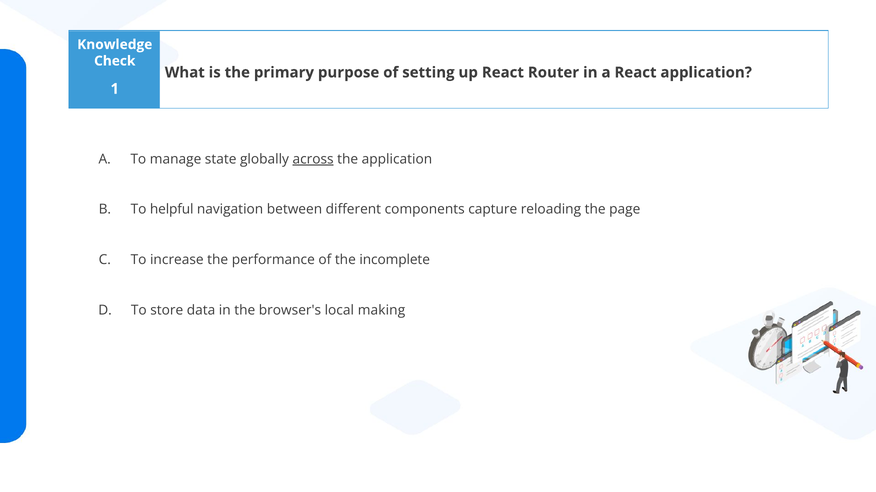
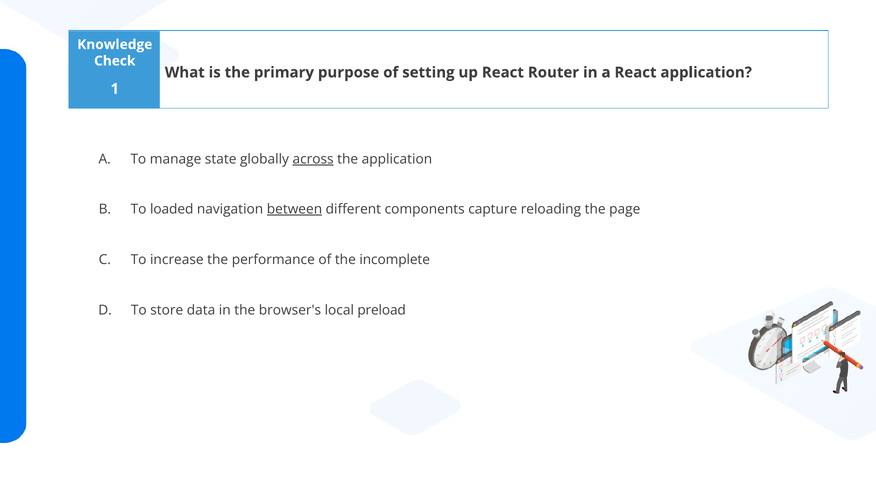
helpful: helpful -> loaded (172, 209)
between underline: none -> present (294, 209)
making: making -> preload (382, 311)
